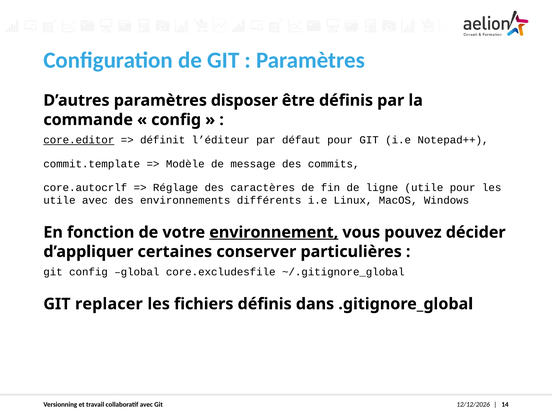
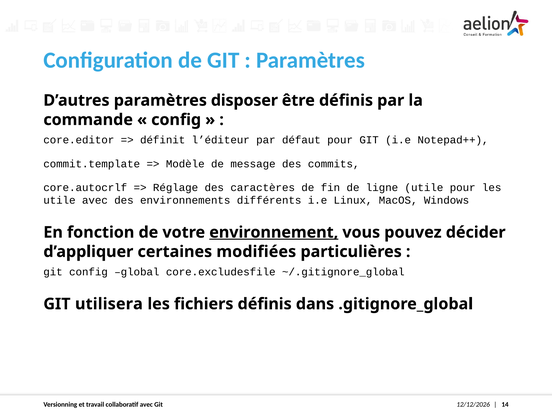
core.editor underline: present -> none (79, 140)
conserver: conserver -> modifiées (256, 252)
replacer: replacer -> utilisera (109, 304)
